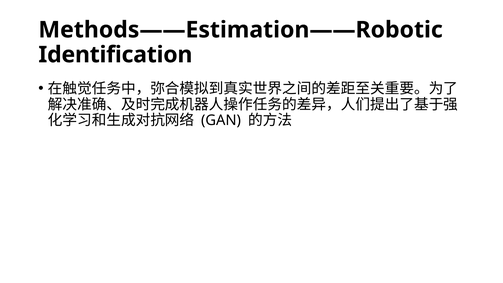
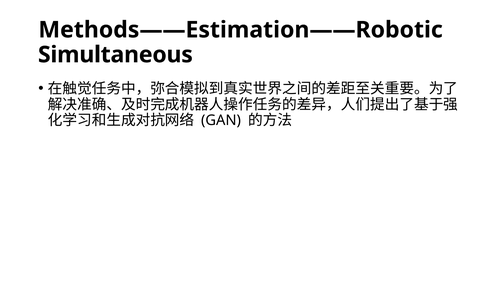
Identification: Identification -> Simultaneous (115, 55)
